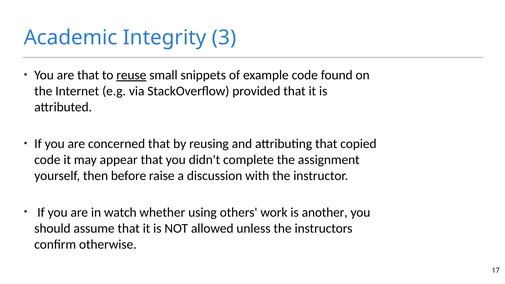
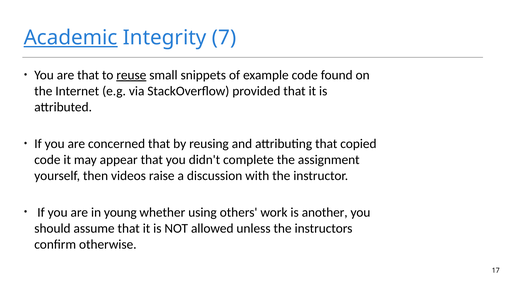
Academic underline: none -> present (71, 38)
3: 3 -> 7 (224, 38)
before: before -> videos (129, 176)
watch: watch -> young (120, 212)
